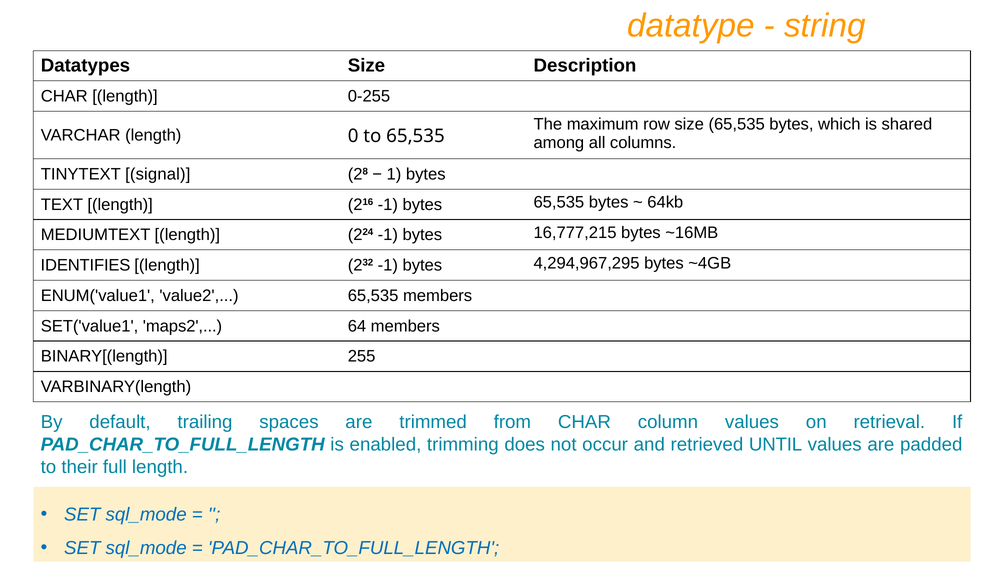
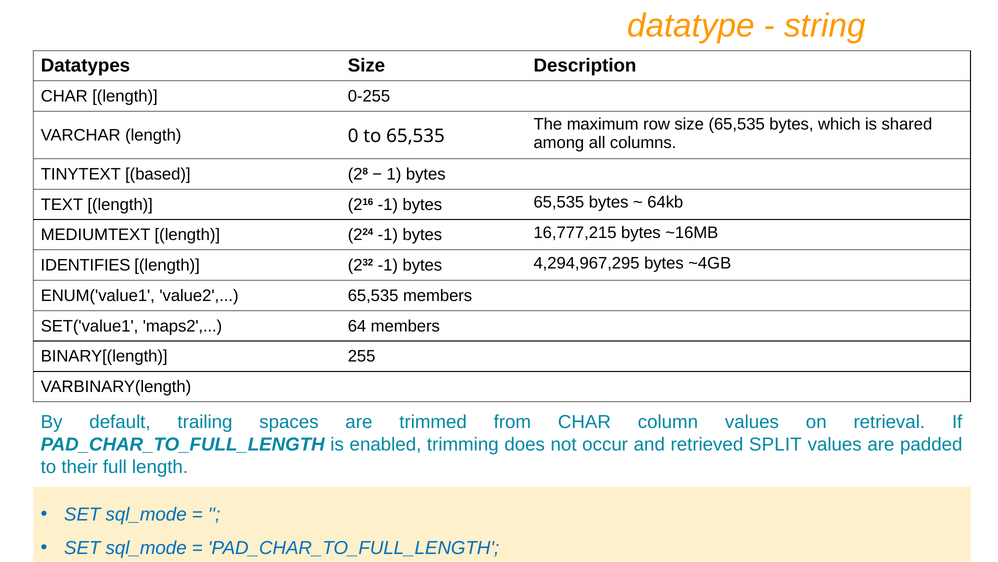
signal: signal -> based (158, 174)
UNTIL: UNTIL -> SPLIT (775, 444)
